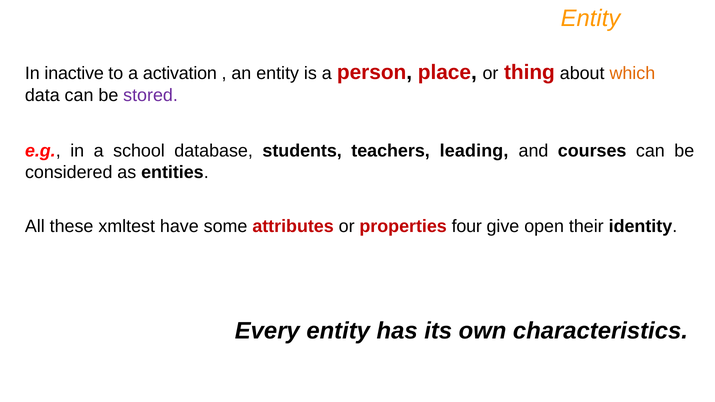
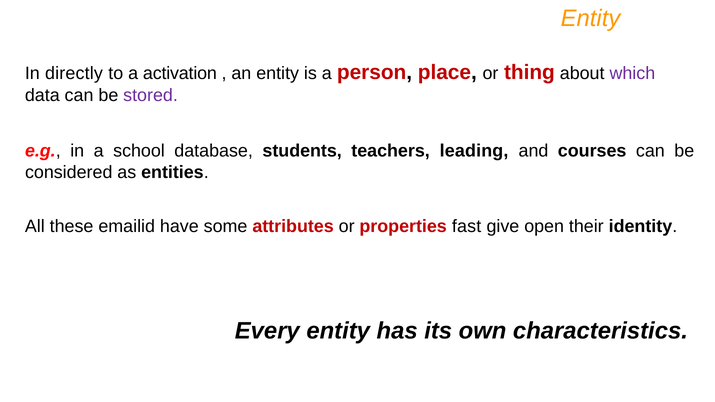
inactive: inactive -> directly (74, 73)
which colour: orange -> purple (632, 73)
xmltest: xmltest -> emailid (127, 227)
four: four -> fast (467, 227)
